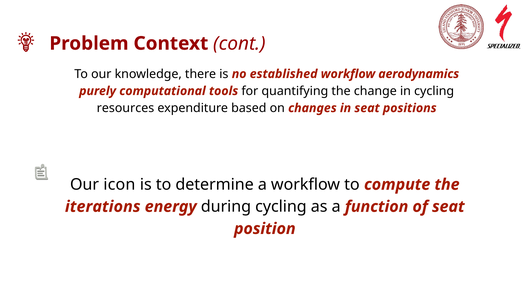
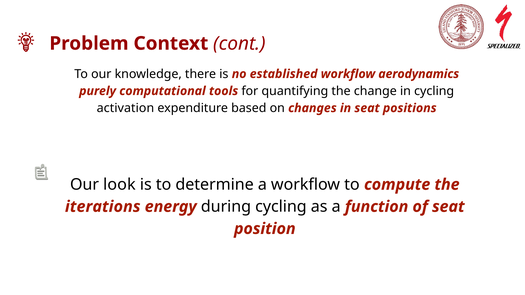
resources: resources -> activation (125, 108)
icon: icon -> look (119, 185)
